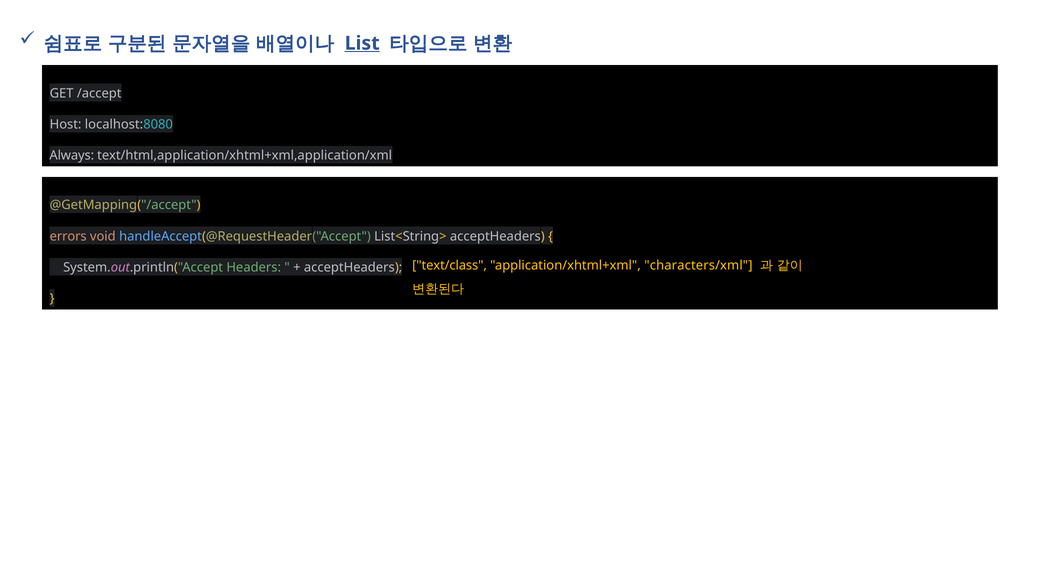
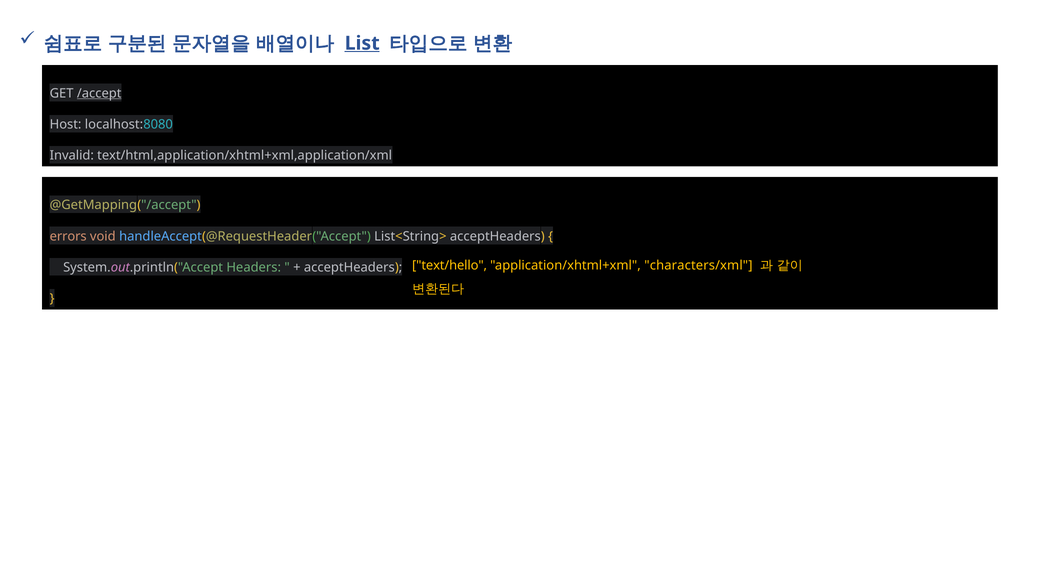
/accept underline: none -> present (99, 93)
Always: Always -> Invalid (72, 156)
text/class: text/class -> text/hello (450, 266)
